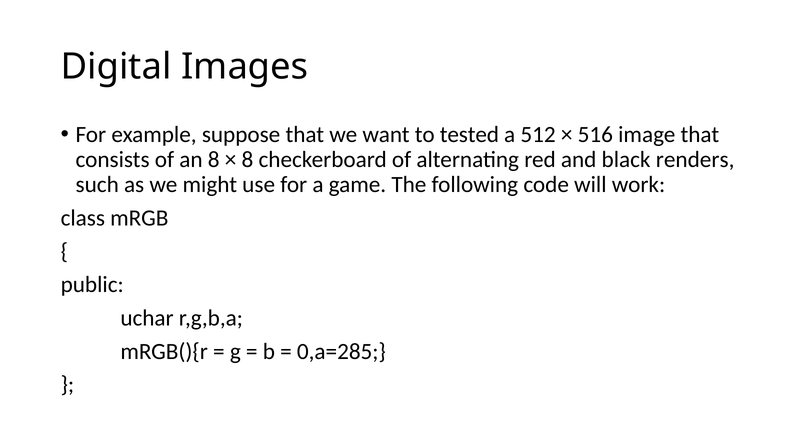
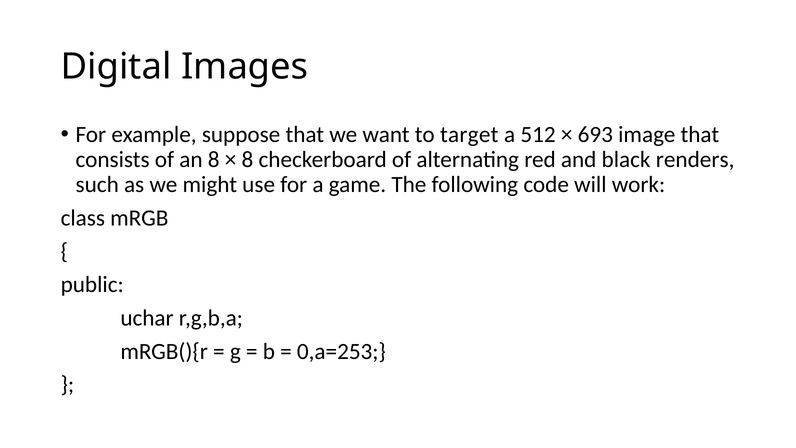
tested: tested -> target (469, 135)
516: 516 -> 693 (595, 135)
0,a=285: 0,a=285 -> 0,a=253 (341, 351)
